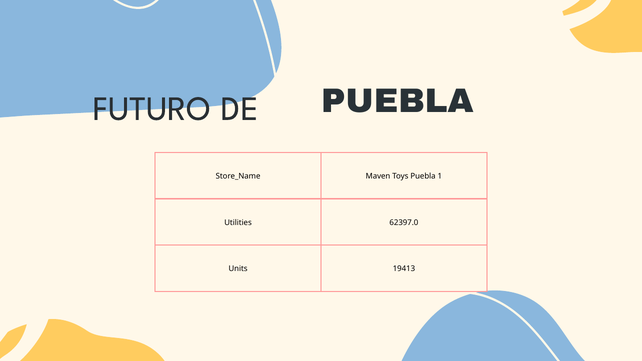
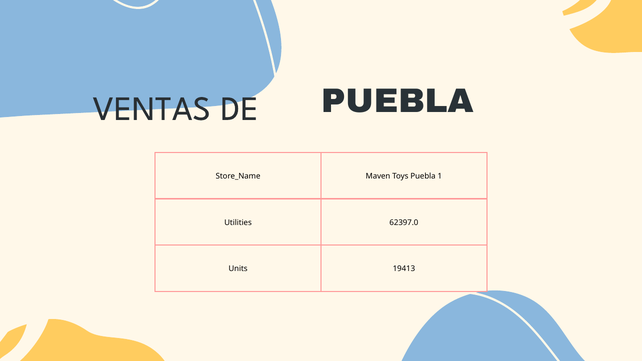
FUTURO: FUTURO -> VENTAS (152, 109)
